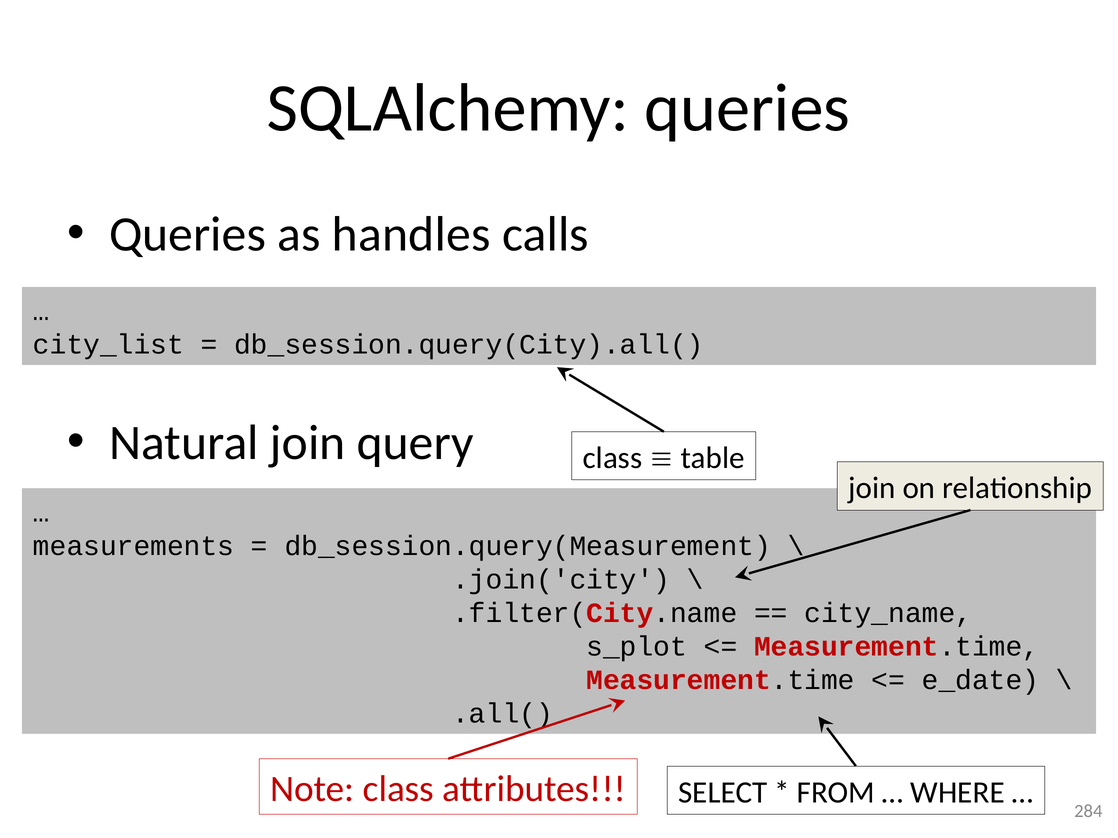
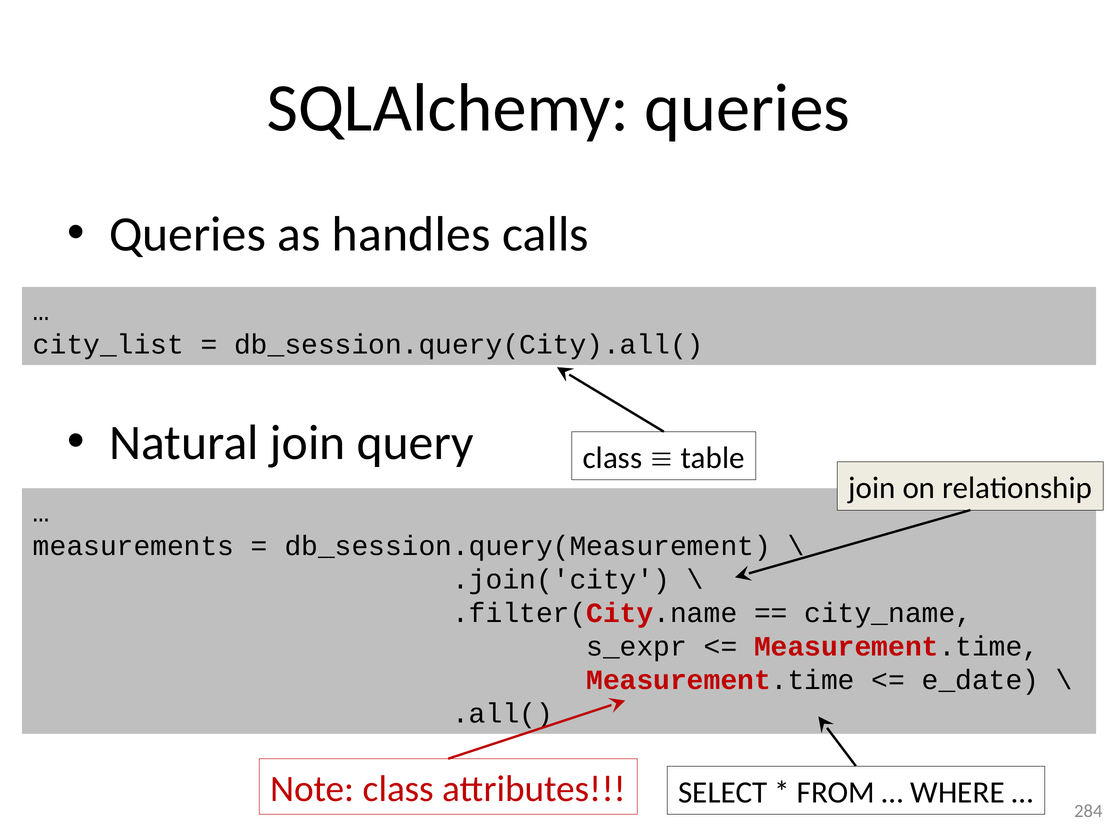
s_plot: s_plot -> s_expr (637, 647)
